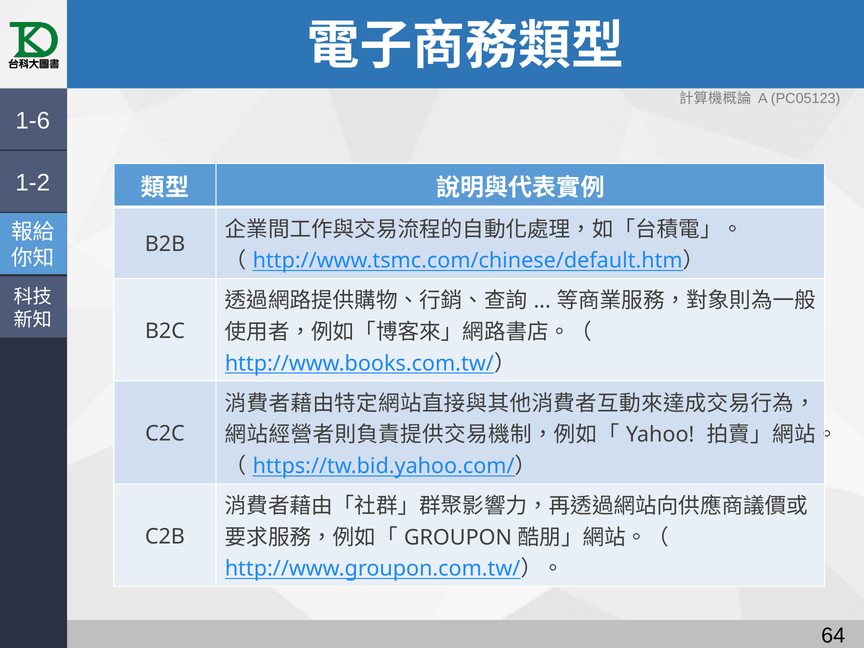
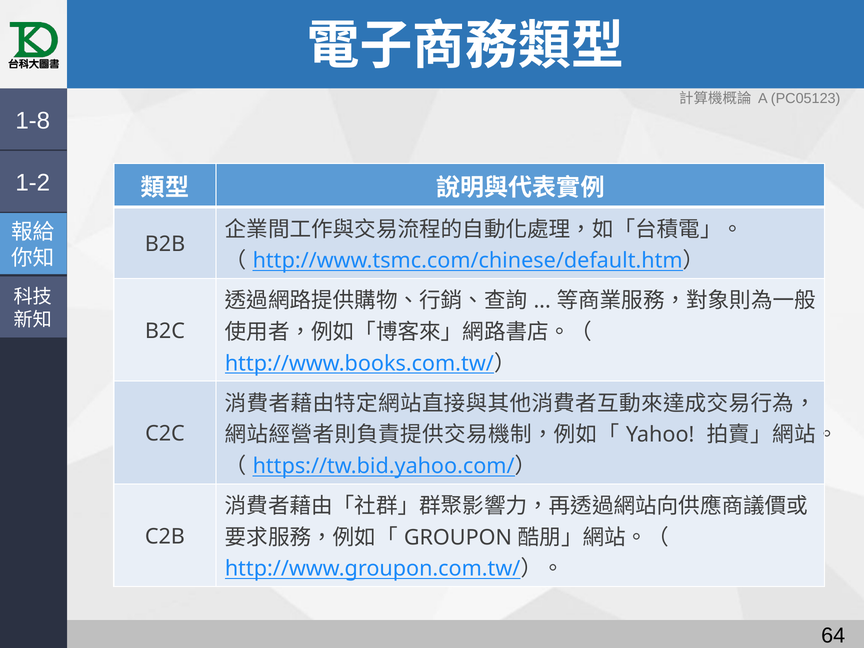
1-6: 1-6 -> 1-8 (33, 121)
